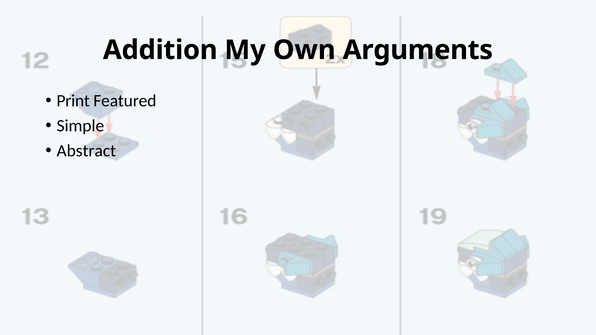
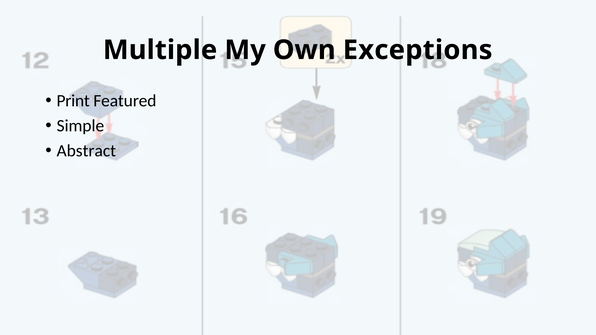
Addition: Addition -> Multiple (160, 50)
Arguments: Arguments -> Exceptions (418, 50)
